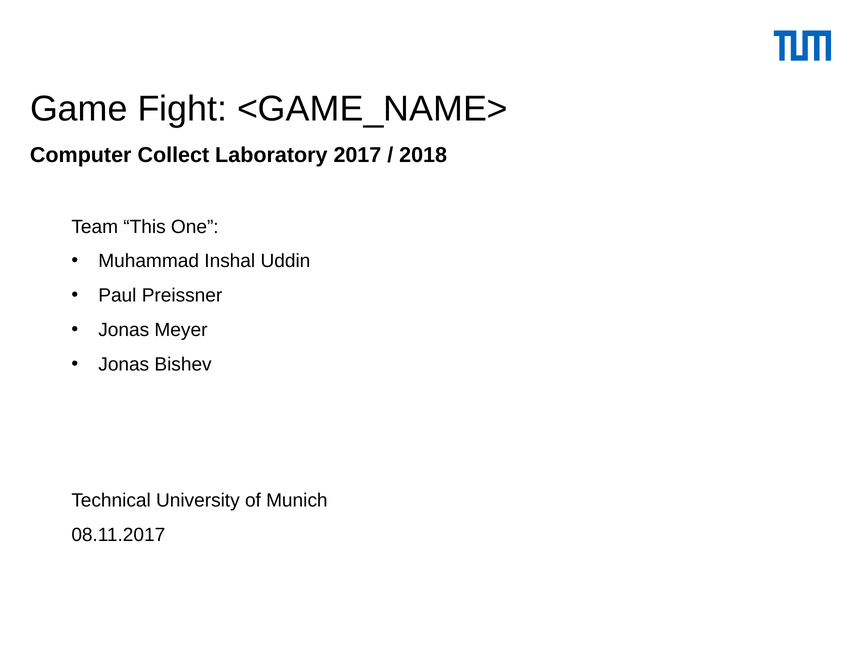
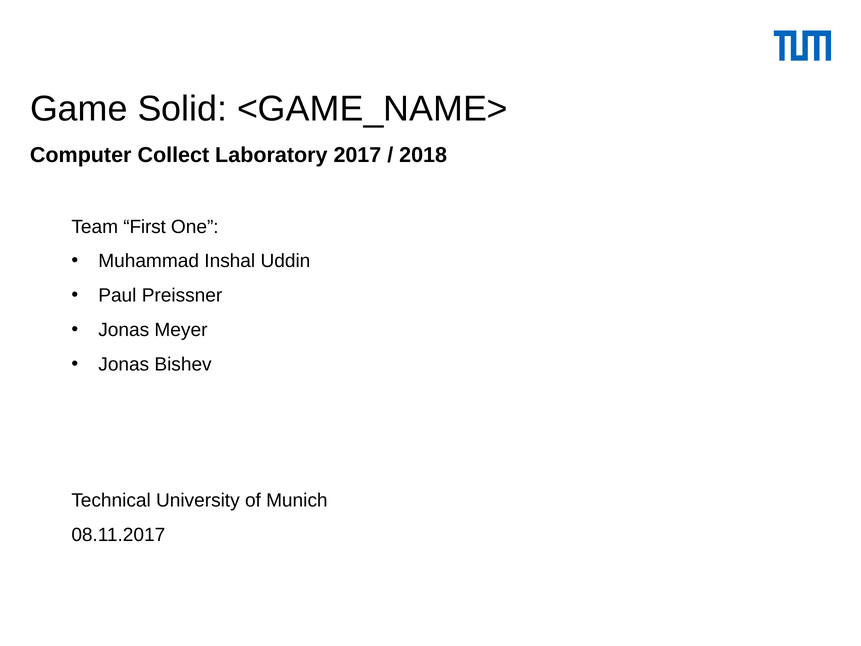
Fight: Fight -> Solid (182, 109)
This: This -> First (145, 227)
